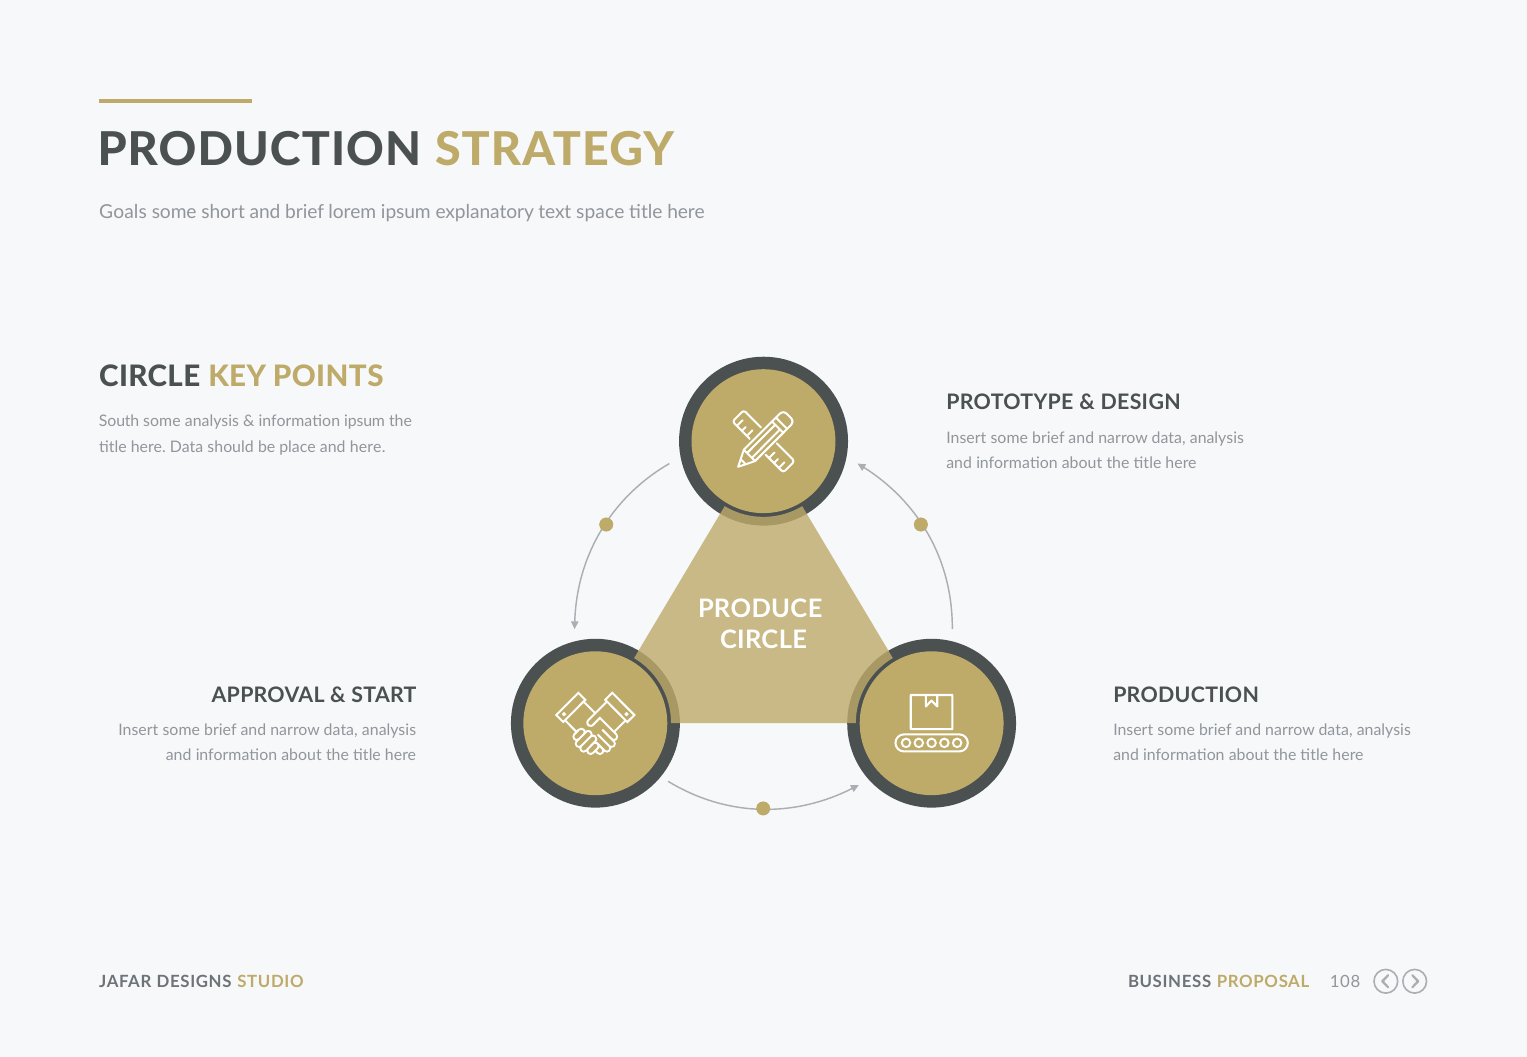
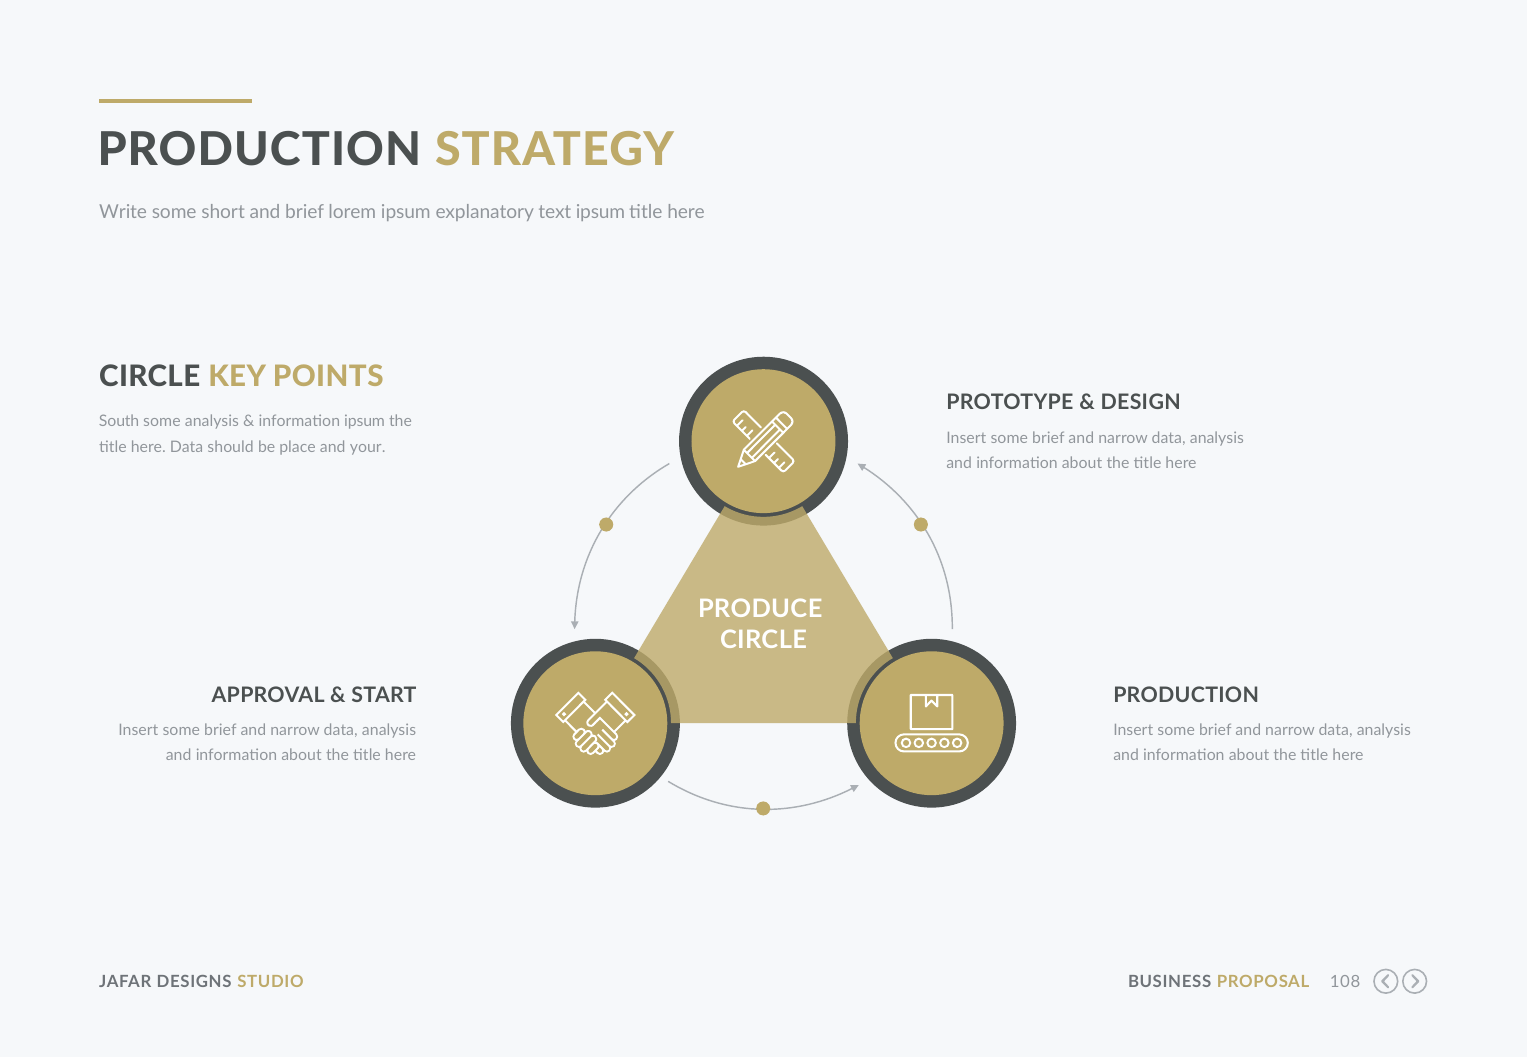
Goals: Goals -> Write (123, 212)
text space: space -> ipsum (600, 212)
and here: here -> your (368, 448)
